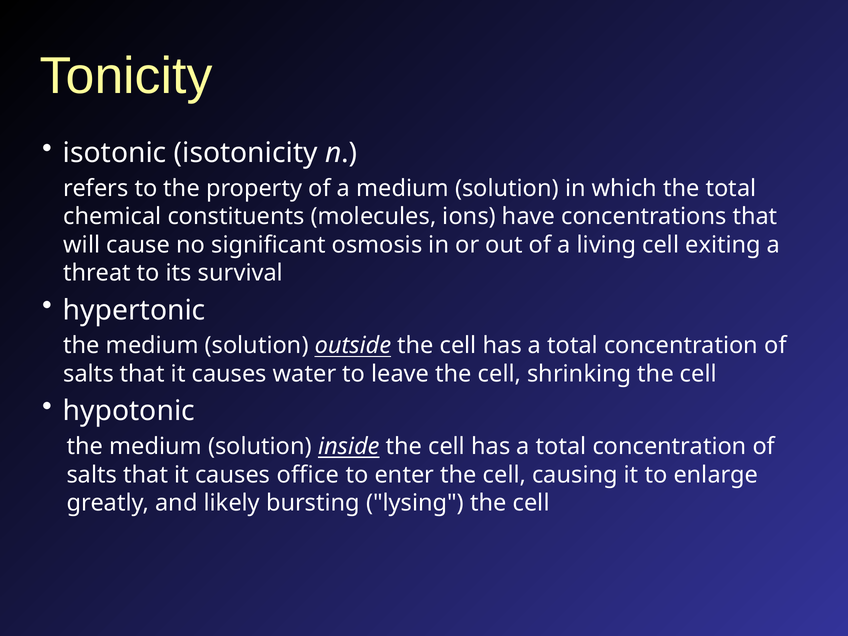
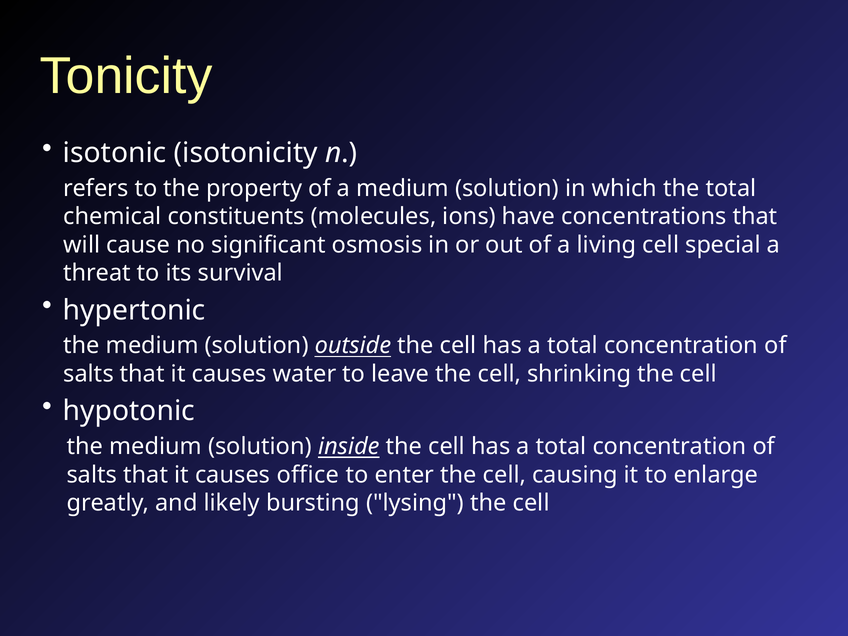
exiting: exiting -> special (723, 245)
